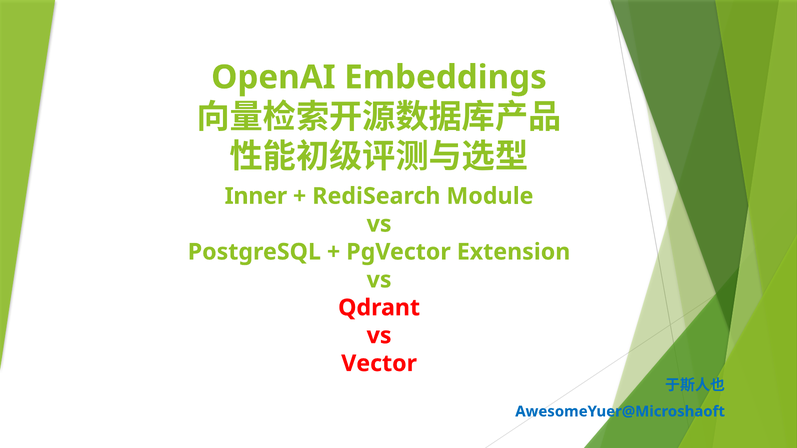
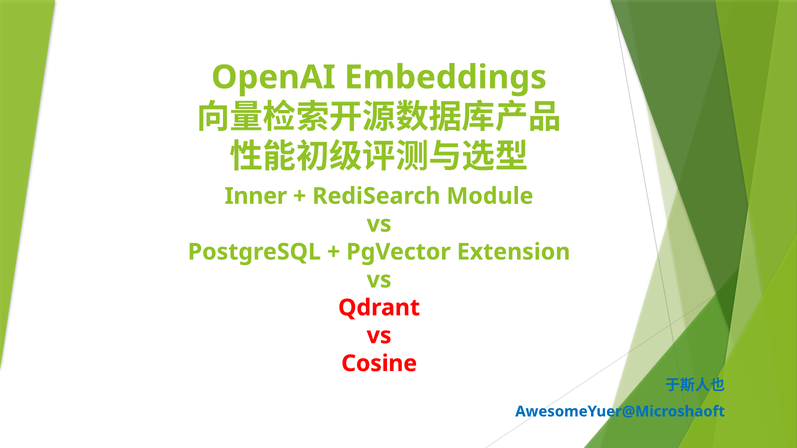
Vector: Vector -> Cosine (379, 364)
